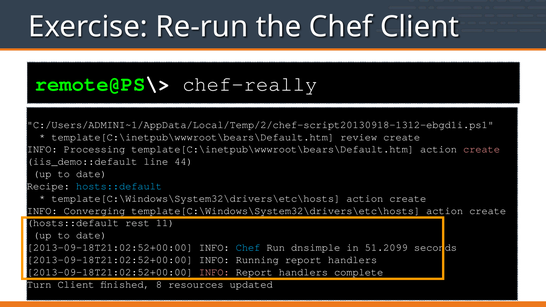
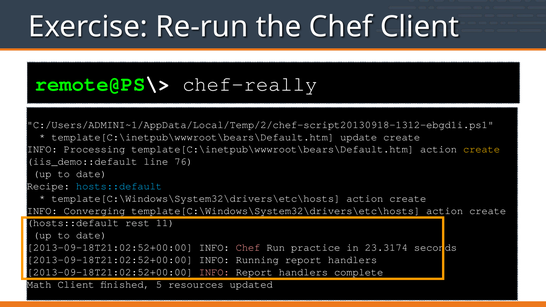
review: review -> update (359, 137)
create colour: pink -> yellow (482, 149)
44: 44 -> 76 (184, 162)
Chef colour: light blue -> pink (248, 248)
dnsimple: dnsimple -> practice (316, 248)
51.2099: 51.2099 -> 23.3174 (386, 248)
Turn: Turn -> Math (39, 284)
8: 8 -> 5 (159, 284)
